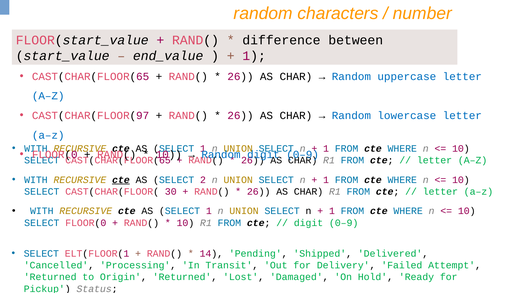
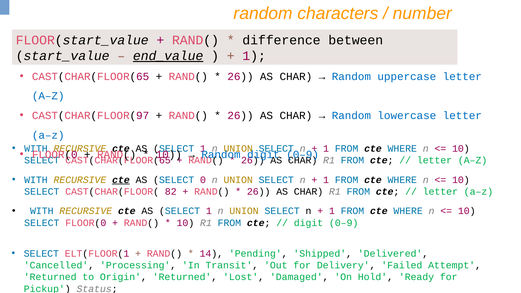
end_value underline: none -> present (168, 56)
2: 2 -> 0 (203, 180)
30: 30 -> 82 (171, 192)
